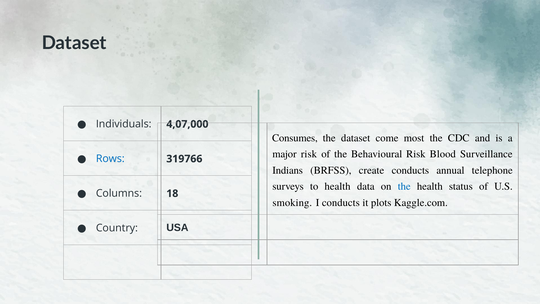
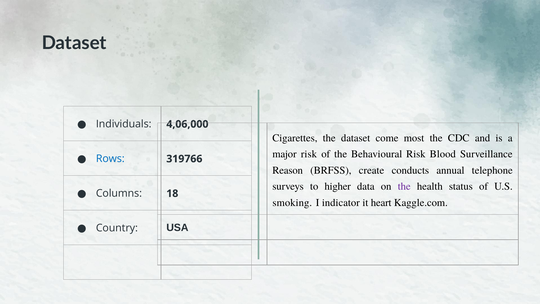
4,07,000: 4,07,000 -> 4,06,000 (187, 124)
Consumes: Consumes -> Cigarettes (295, 138)
Indians: Indians -> Reason (288, 170)
to health: health -> higher (338, 186)
the colour: blue -> purple (404, 186)
I conducts: conducts -> indicator (341, 202)
plots: plots -> heart (381, 202)
